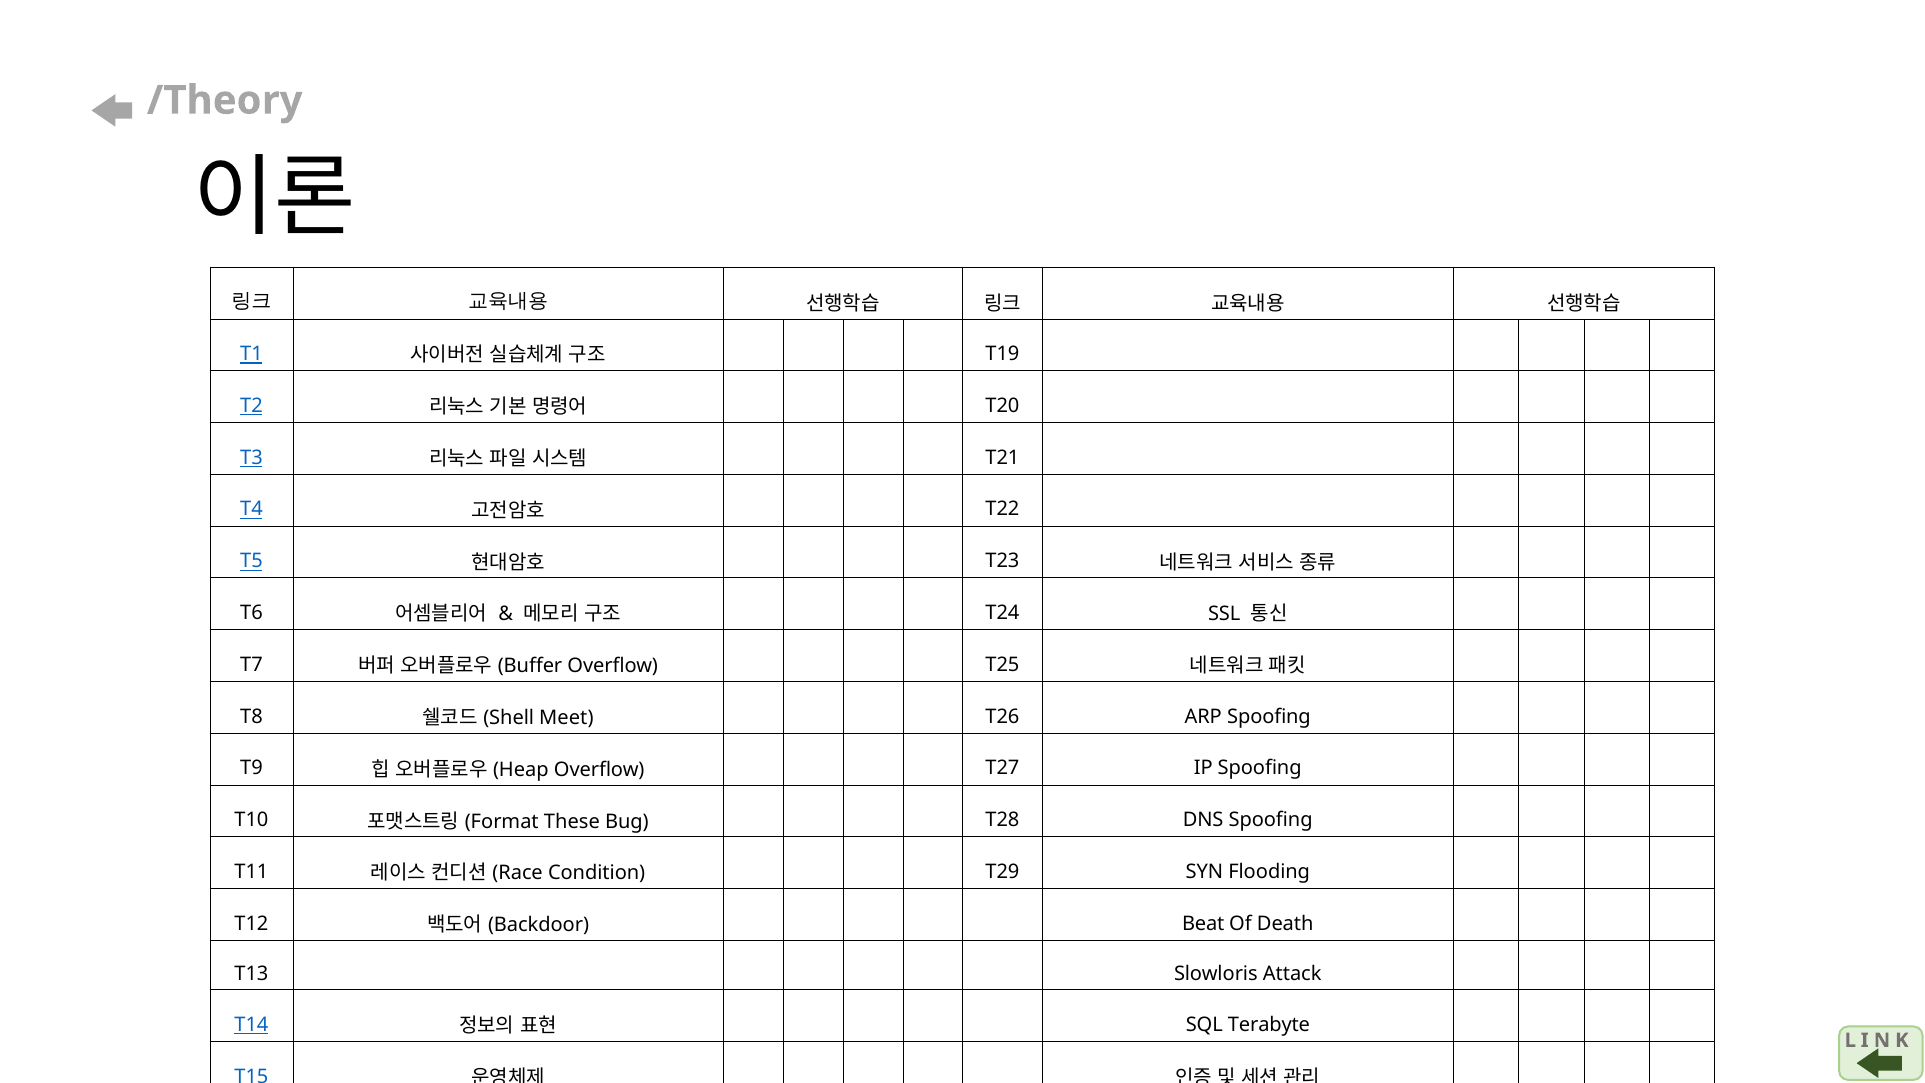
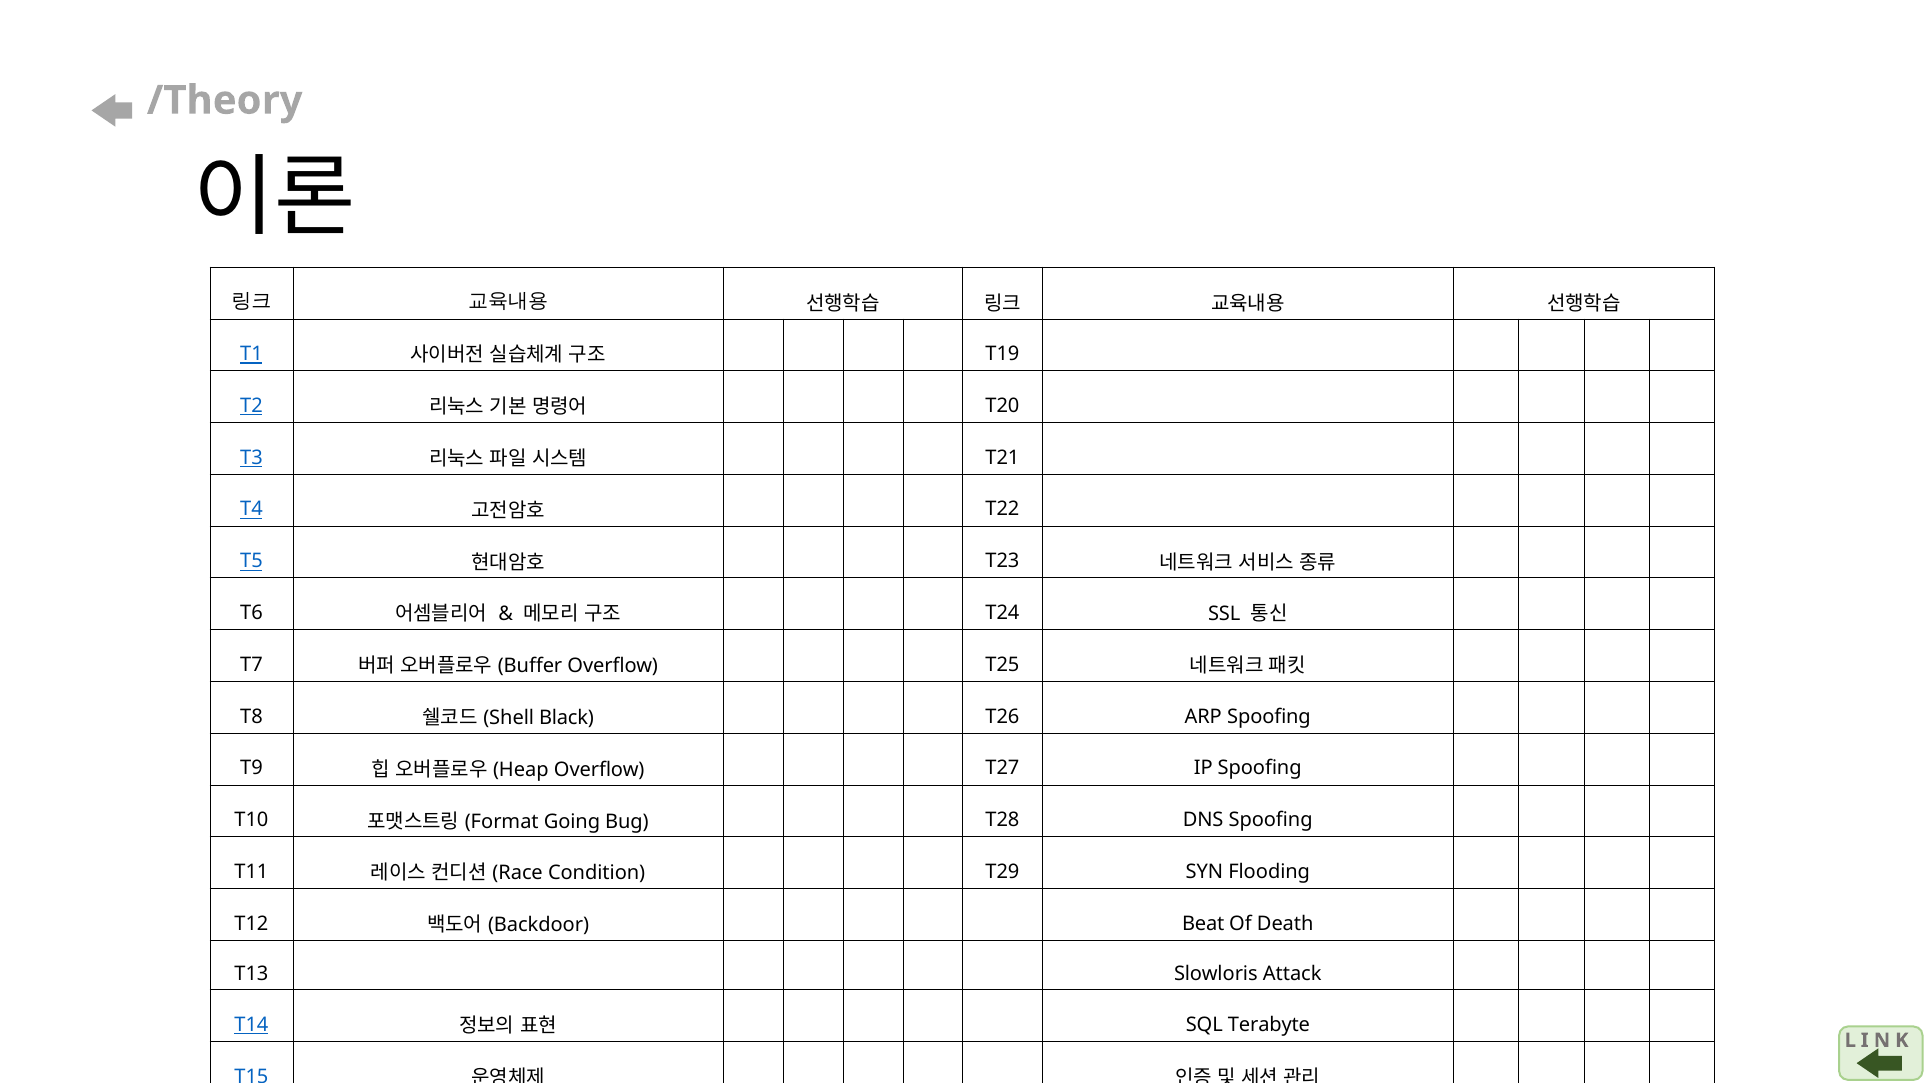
Meet: Meet -> Black (567, 718)
These: These -> Going (572, 821)
